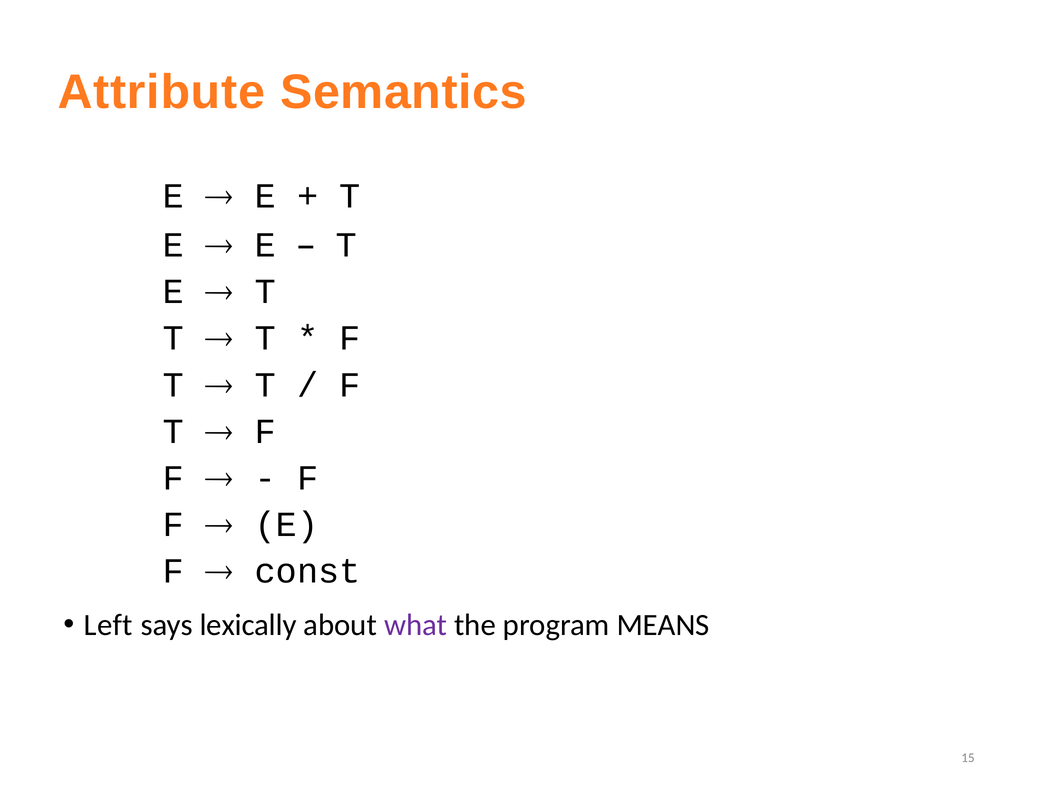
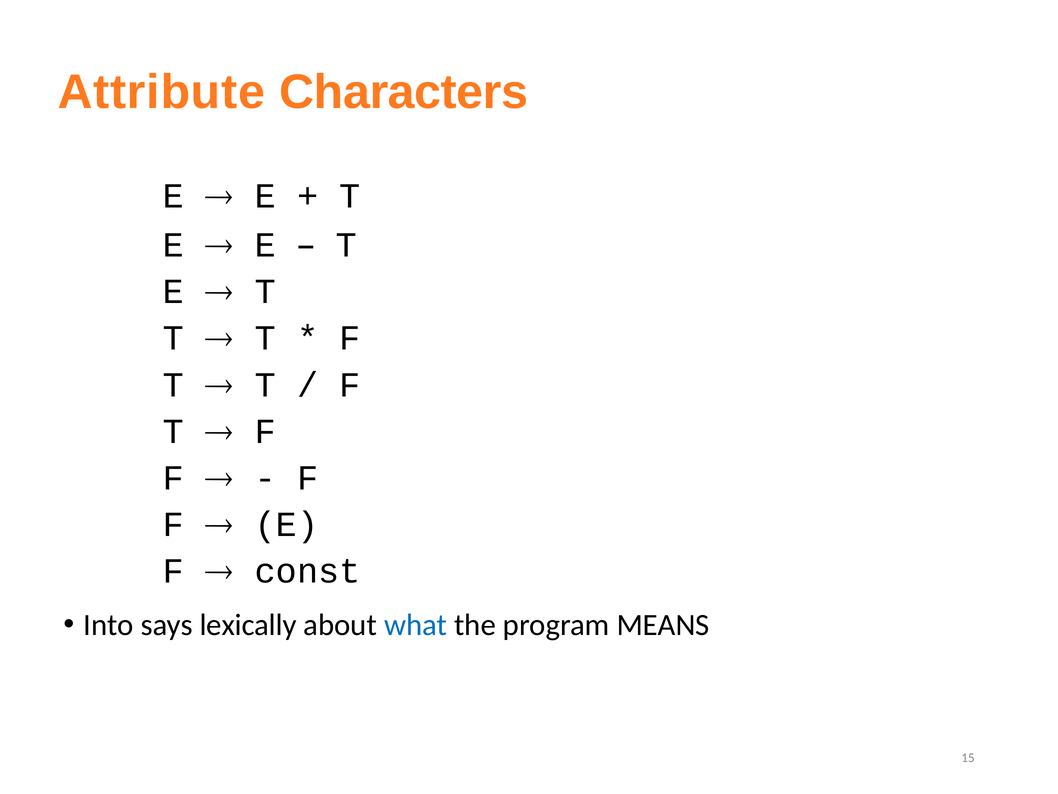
Semantics: Semantics -> Characters (404, 92)
Left: Left -> Into (109, 625)
what colour: purple -> blue (416, 625)
